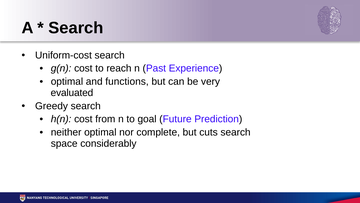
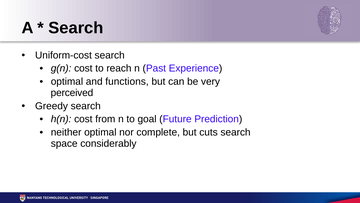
evaluated: evaluated -> perceived (72, 93)
